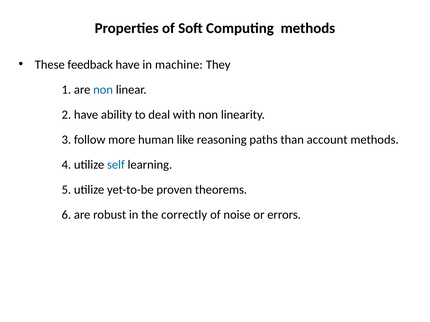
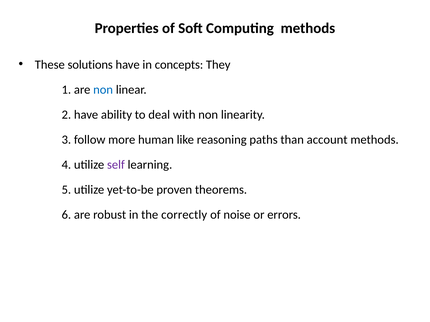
feedback: feedback -> solutions (90, 65)
machine: machine -> concepts (179, 65)
self colour: blue -> purple (116, 165)
